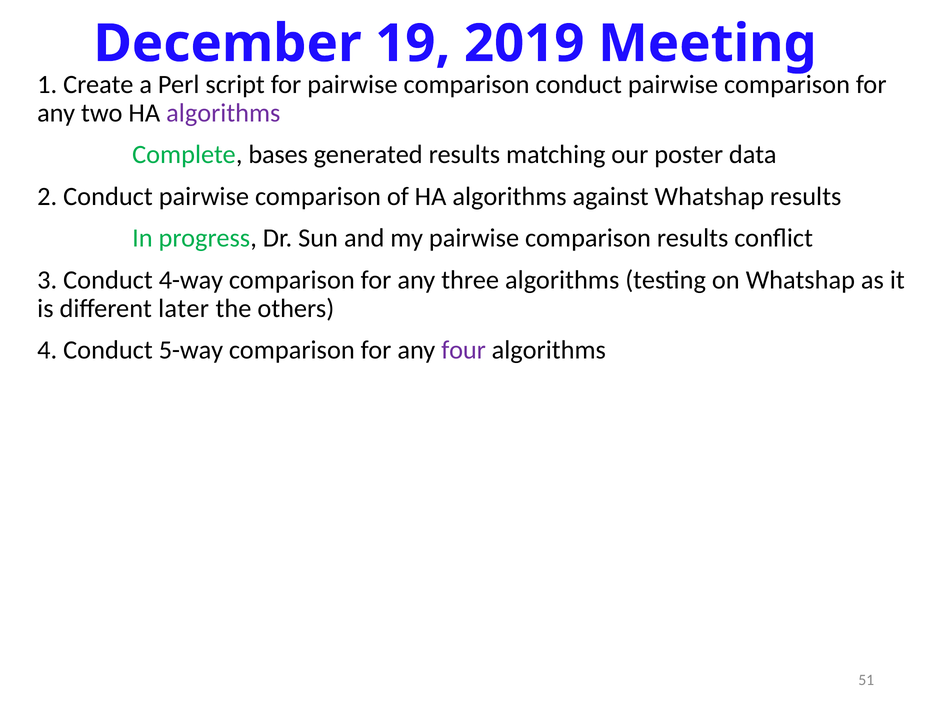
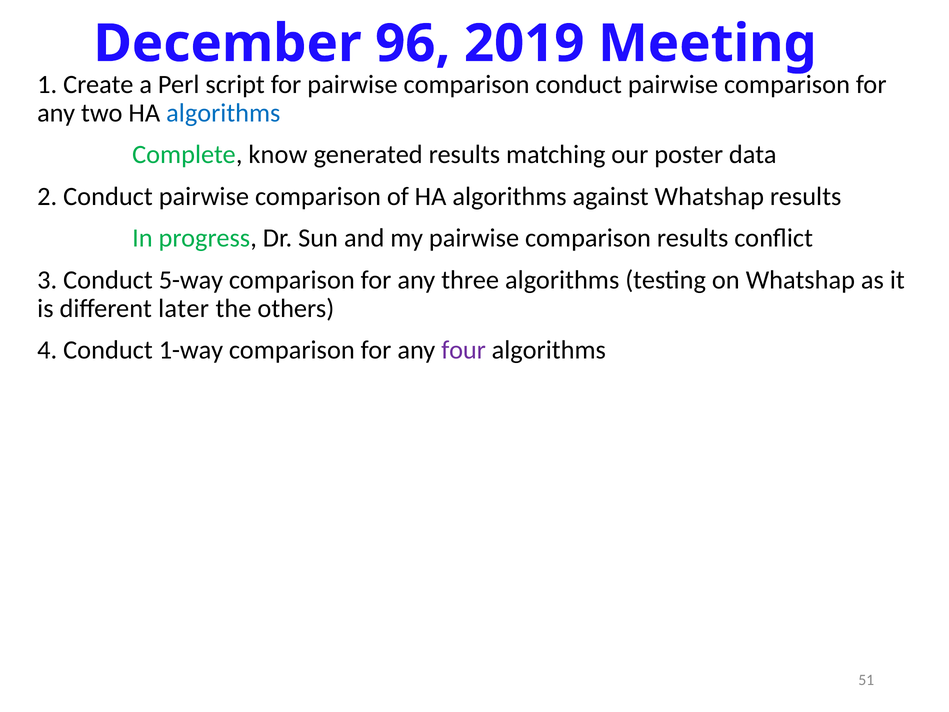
19: 19 -> 96 (413, 44)
algorithms colour: purple -> blue (223, 113)
bases: bases -> know (278, 155)
4-way: 4-way -> 5-way (191, 280)
5-way: 5-way -> 1-way (191, 350)
